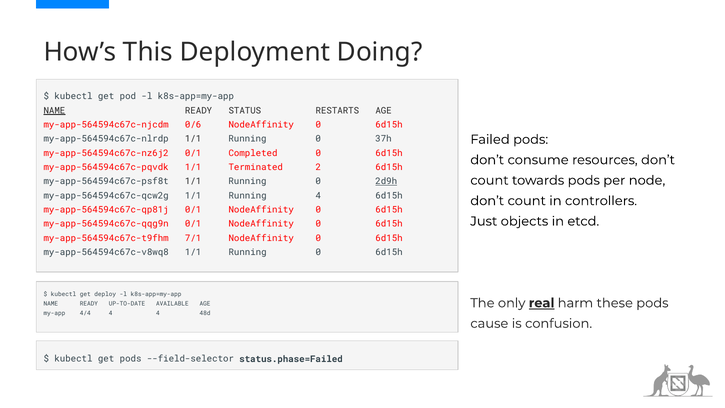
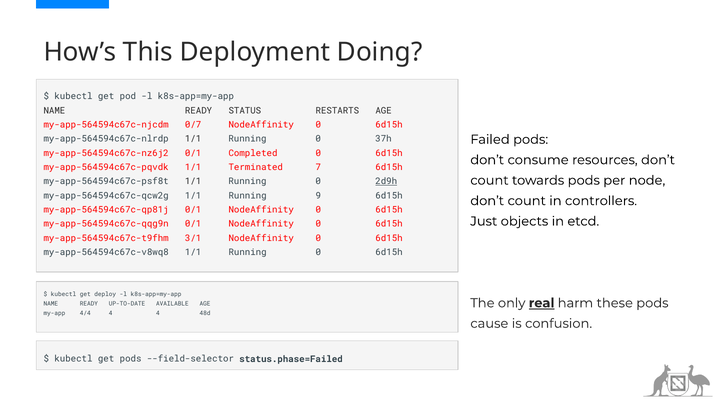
NAME underline: present -> none (54, 111)
0/6: 0/6 -> 0/7 (193, 125)
2: 2 -> 7 (318, 167)
Running 4: 4 -> 9 (318, 195)
7/1: 7/1 -> 3/1 (193, 238)
